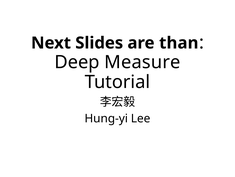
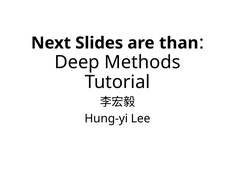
Measure: Measure -> Methods (142, 62)
